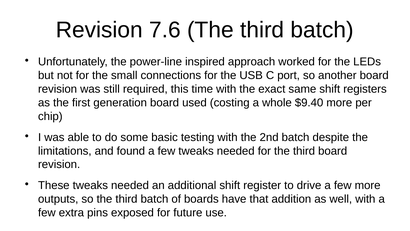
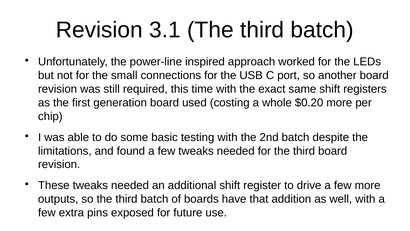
7.6: 7.6 -> 3.1 (165, 30)
$9.40: $9.40 -> $0.20 (309, 102)
